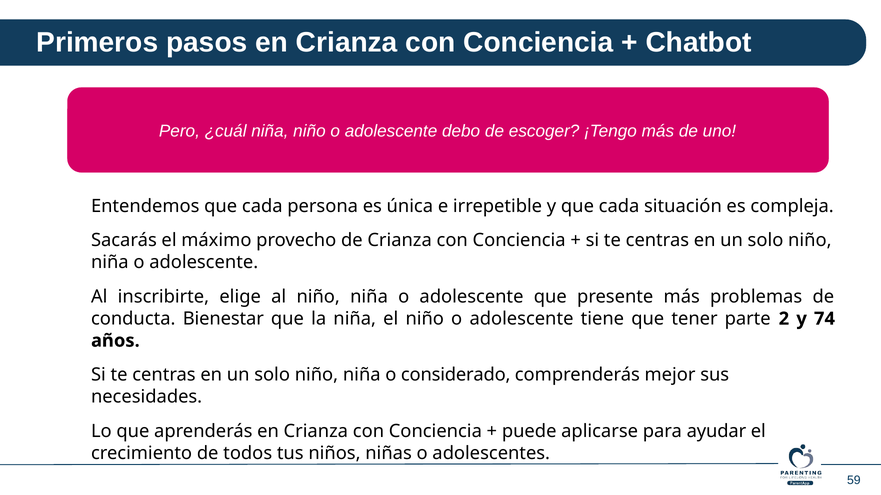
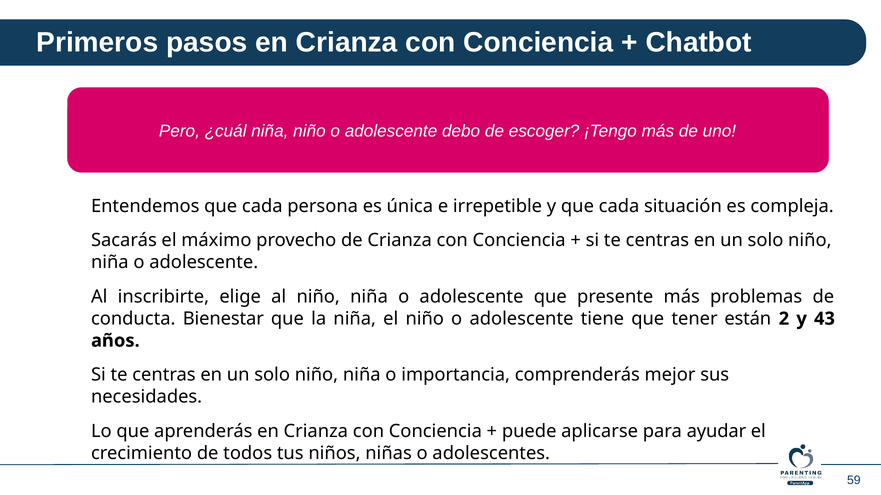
parte: parte -> están (748, 319)
74: 74 -> 43 (824, 319)
considerado: considerado -> importancia (456, 375)
